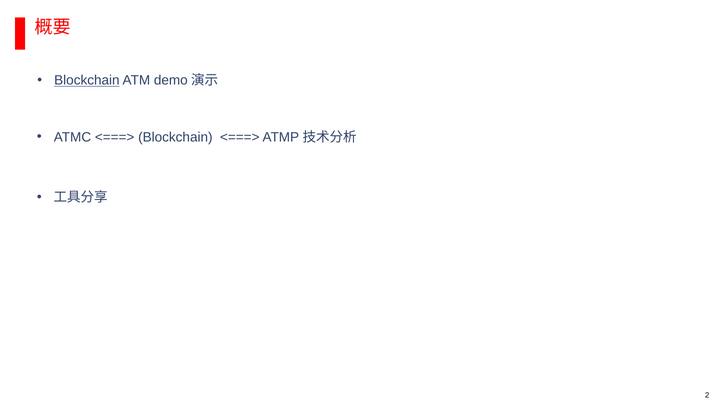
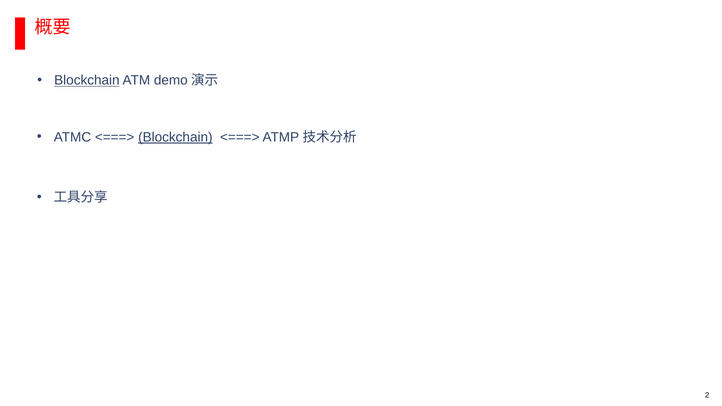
Blockchain underline: none -> present (175, 137)
